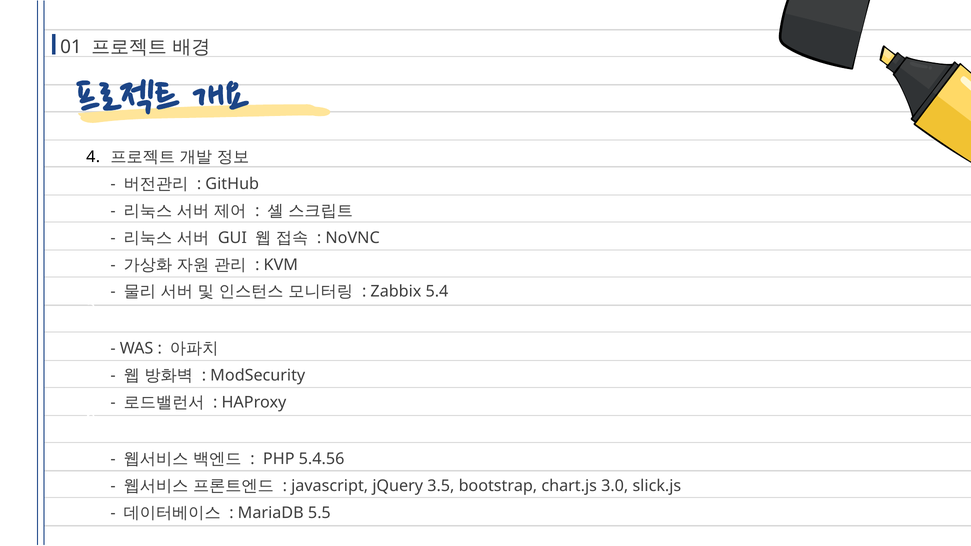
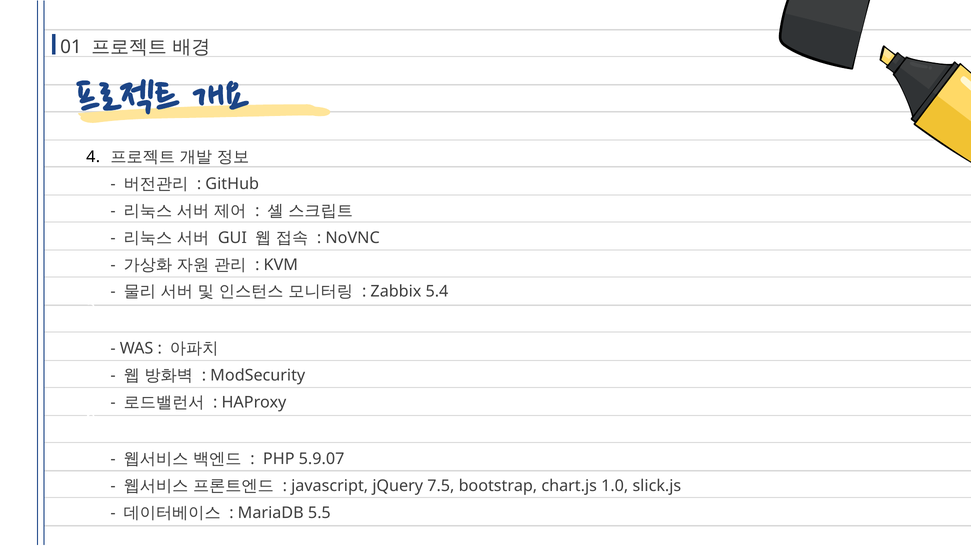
5.4.56: 5.4.56 -> 5.9.07 (322, 459)
3.5: 3.5 -> 7.5 (441, 486)
3.0: 3.0 -> 1.0 (615, 486)
